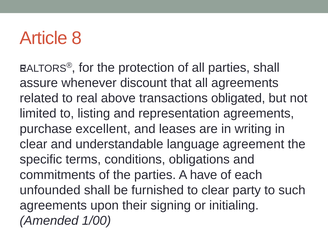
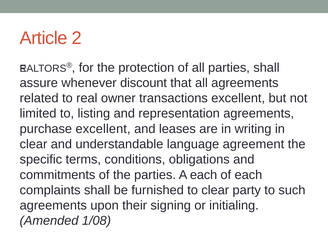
8: 8 -> 2 (77, 38)
above: above -> owner (118, 98)
transactions obligated: obligated -> excellent (238, 98)
A have: have -> each (204, 175)
unfounded: unfounded -> complaints (50, 190)
1/00: 1/00 -> 1/08 (96, 221)
